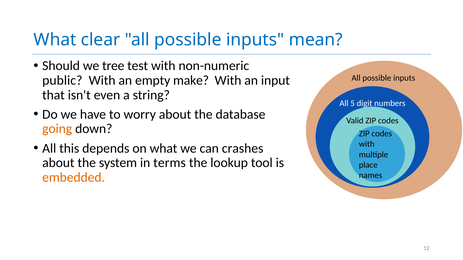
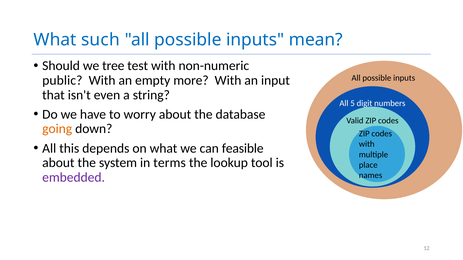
clear: clear -> such (100, 40)
make: make -> more (191, 81)
crashes: crashes -> feasible (243, 149)
embedded colour: orange -> purple (74, 178)
